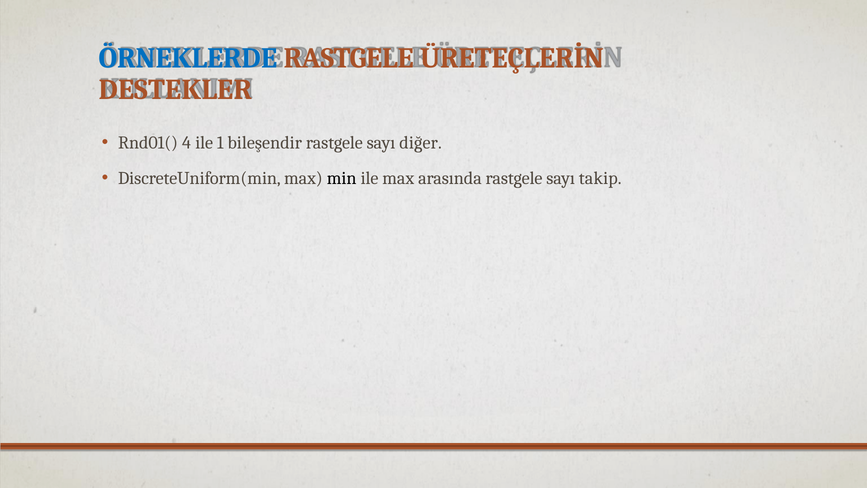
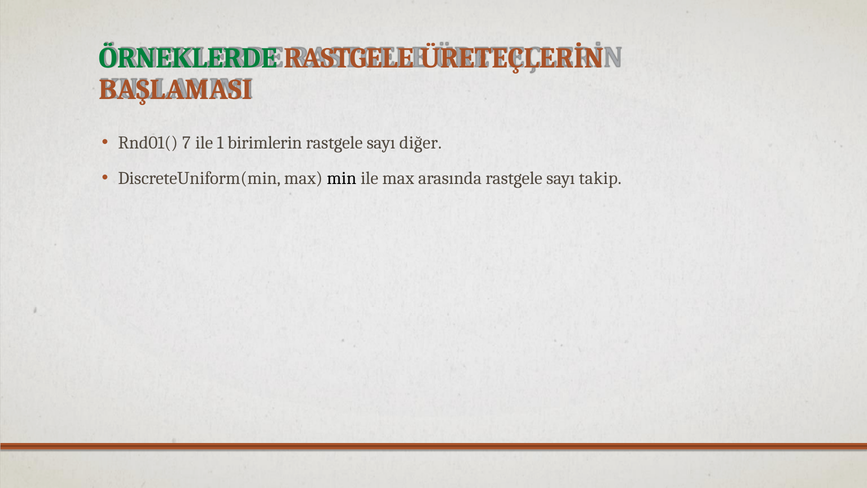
ÖRNEKLERDE colour: blue -> green (188, 58)
DESTEKLER: DESTEKLER -> BAŞLAMASI (176, 90)
4: 4 -> 7 (186, 143)
bileşendir: bileşendir -> birimlerin (265, 143)
